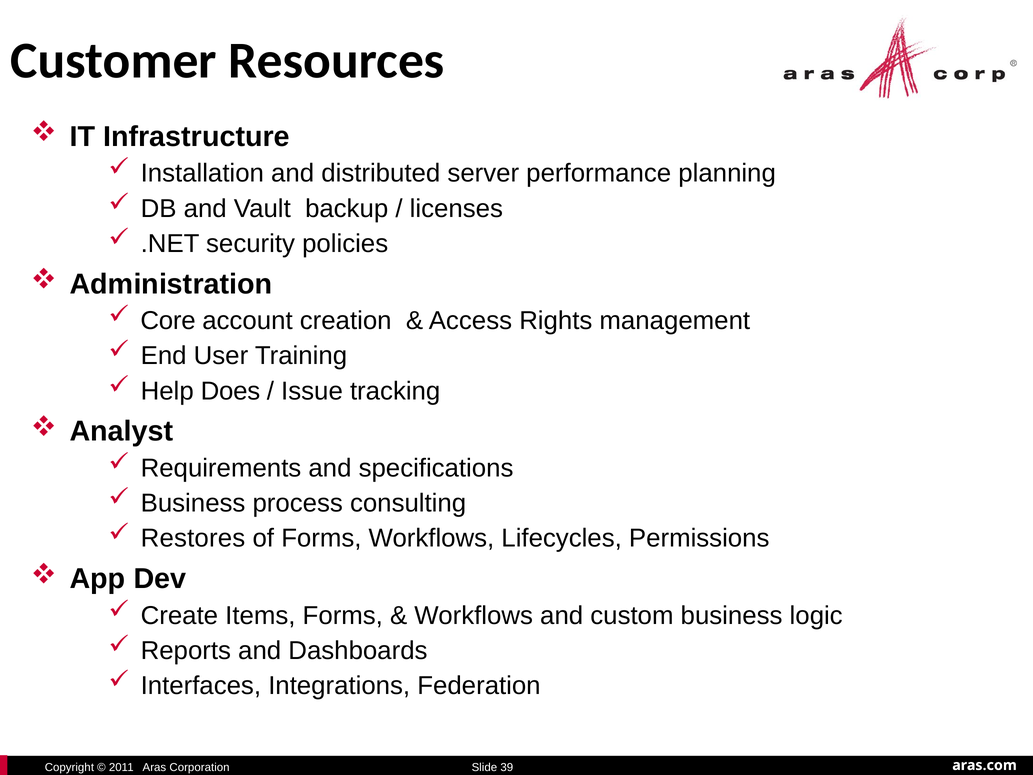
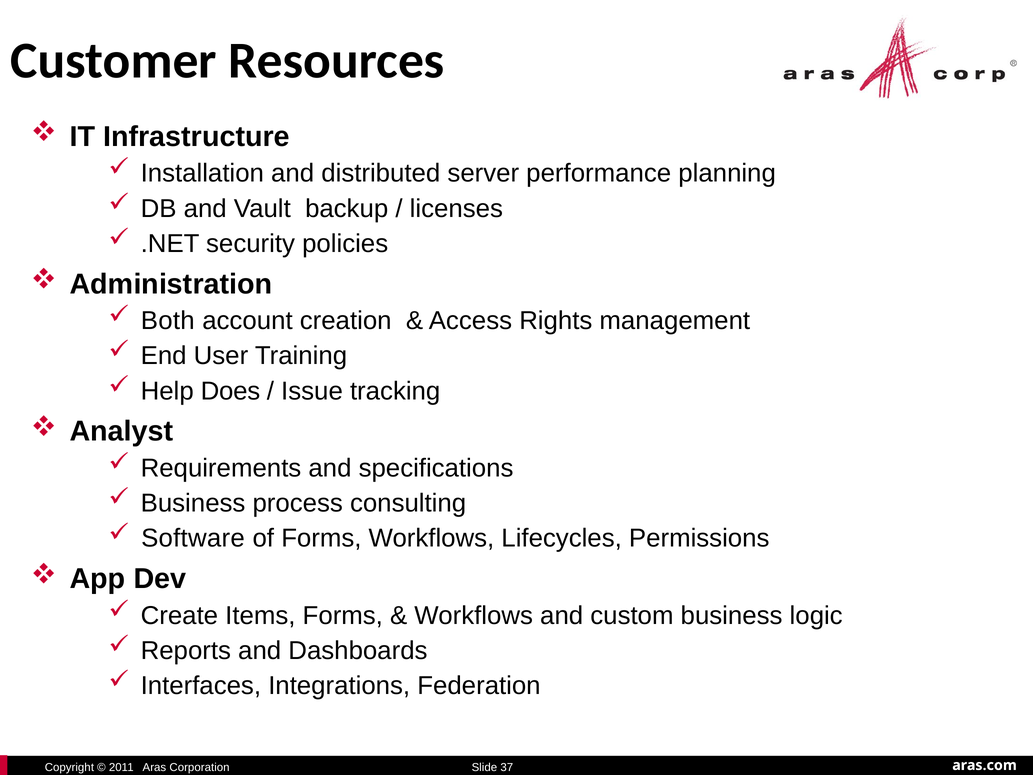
Core: Core -> Both (168, 321)
Restores: Restores -> Software (193, 538)
39: 39 -> 37 (507, 767)
